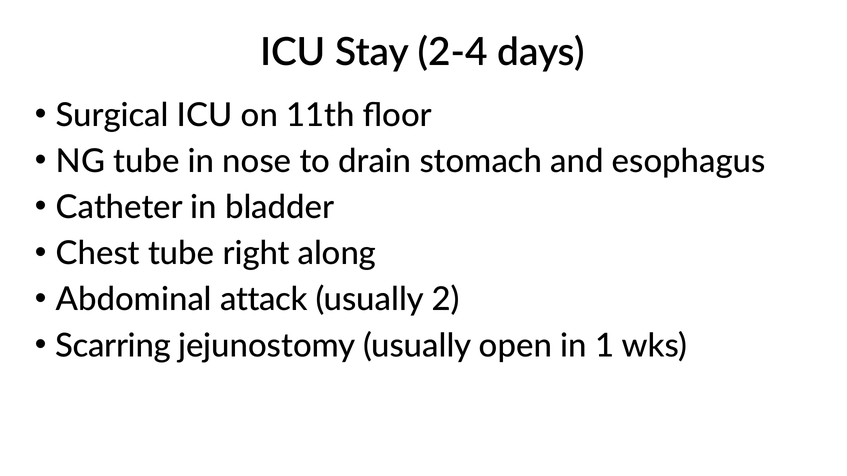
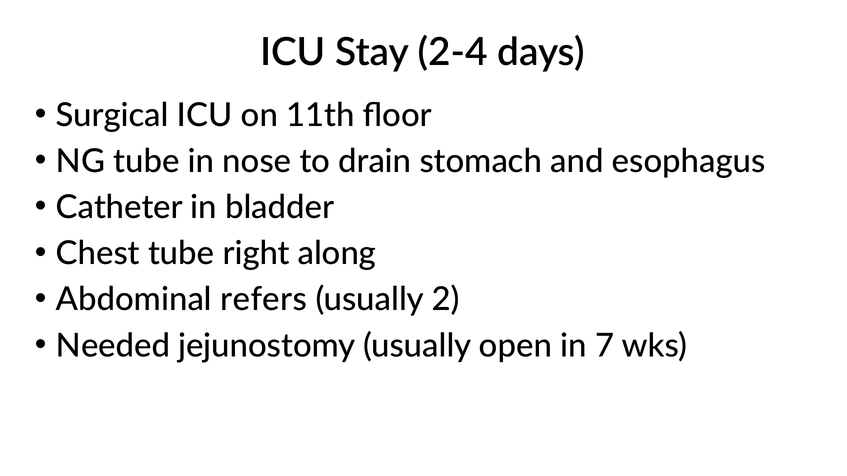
attack: attack -> refers (264, 300)
Scarring: Scarring -> Needed (113, 346)
1: 1 -> 7 (605, 346)
